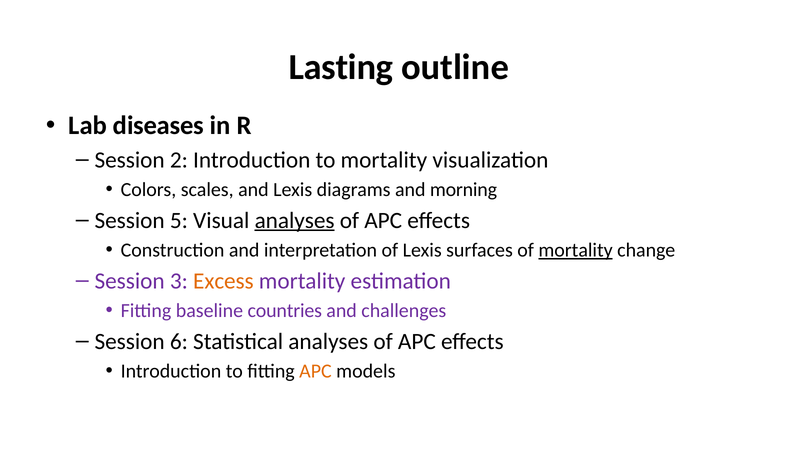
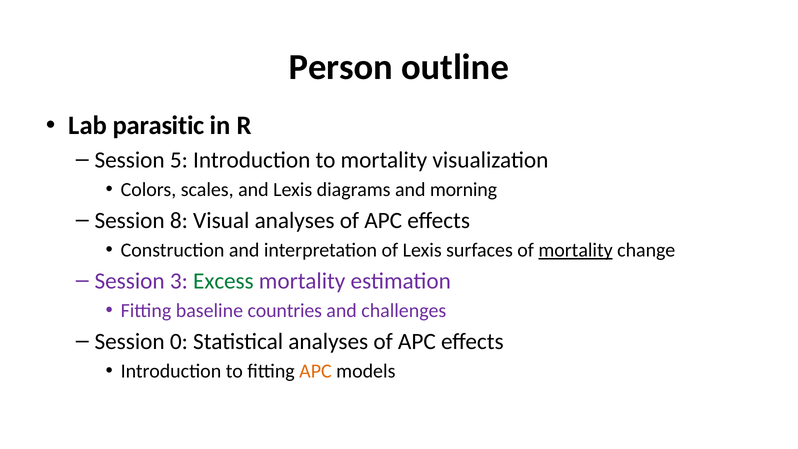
Lasting: Lasting -> Person (341, 67)
diseases: diseases -> parasitic (159, 126)
2: 2 -> 5 (179, 160)
5: 5 -> 8 (179, 220)
analyses underline: present -> none (295, 220)
Excess colour: orange -> green (223, 281)
6: 6 -> 0 (179, 341)
